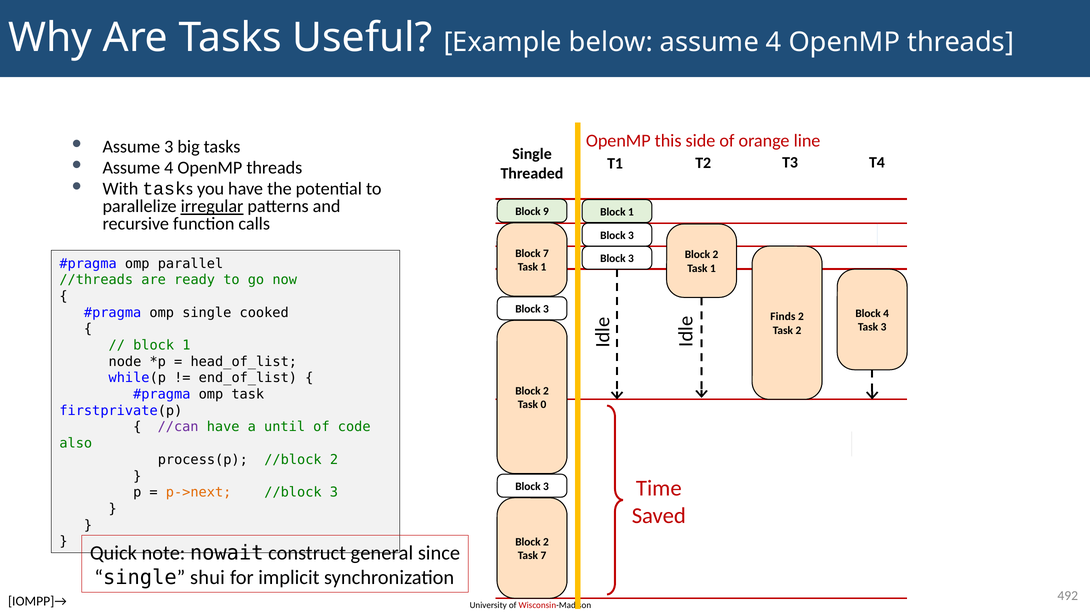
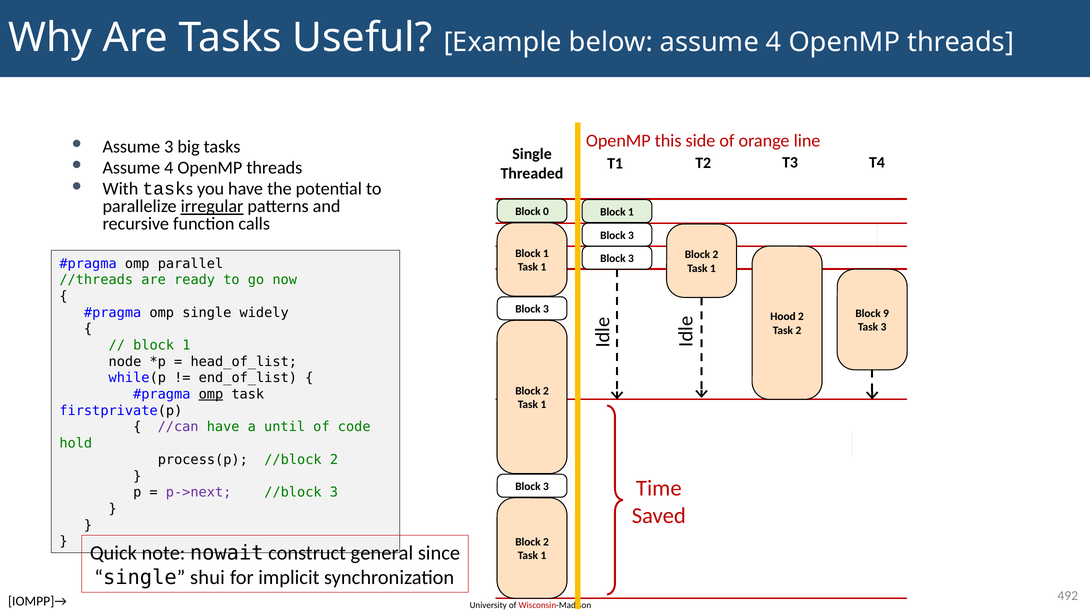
9: 9 -> 0 (546, 212)
7: 7 -> 1 (546, 254)
cooked: cooked -> widely (264, 313)
Block 4: 4 -> 9 (886, 313)
Finds: Finds -> Hood (783, 317)
omp underline: none -> present (211, 394)
0: 0 -> 1 (543, 405)
also: also -> hold (76, 443)
p->next colour: orange -> purple (199, 492)
7: 7 -> 1 (543, 556)
